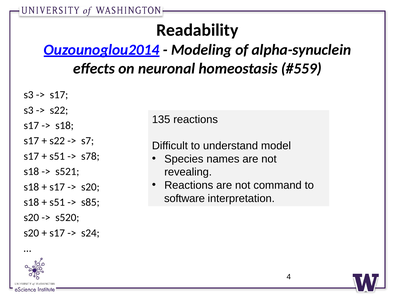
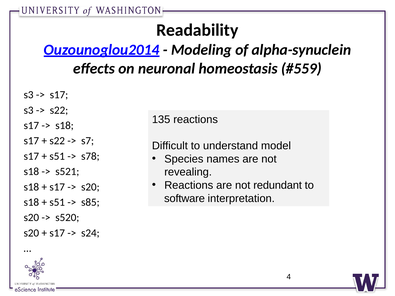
command: command -> redundant (278, 185)
